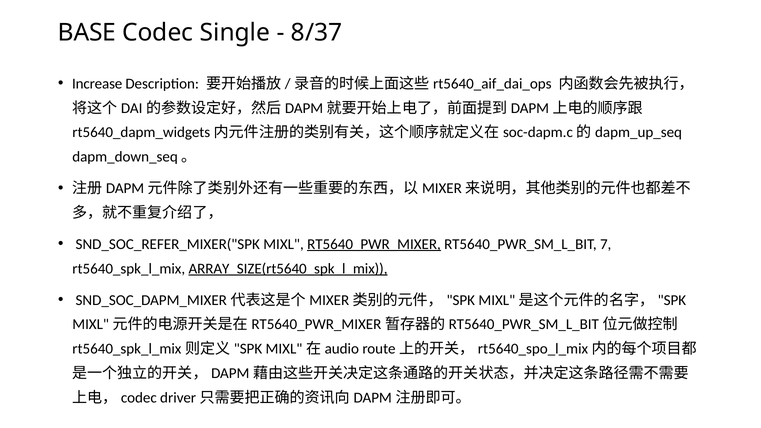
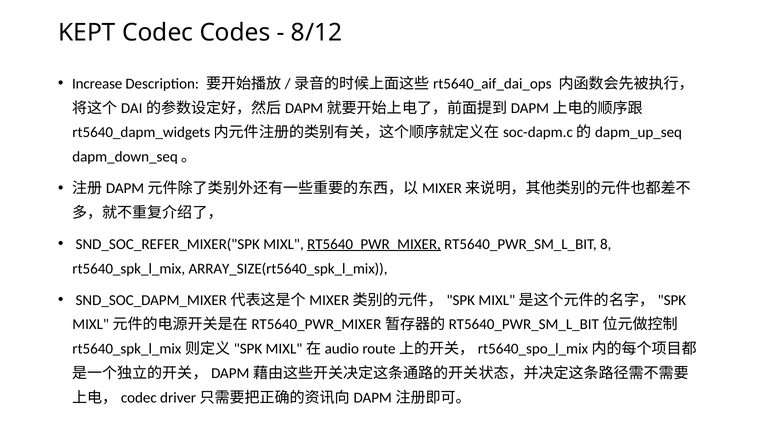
BASE: BASE -> KEPT (87, 33)
Single: Single -> Codes (235, 33)
8/37: 8/37 -> 8/12 (317, 33)
7: 7 -> 8 (606, 244)
ARRAY_SIZE(rt5640_spk_l_mix underline: present -> none (288, 269)
